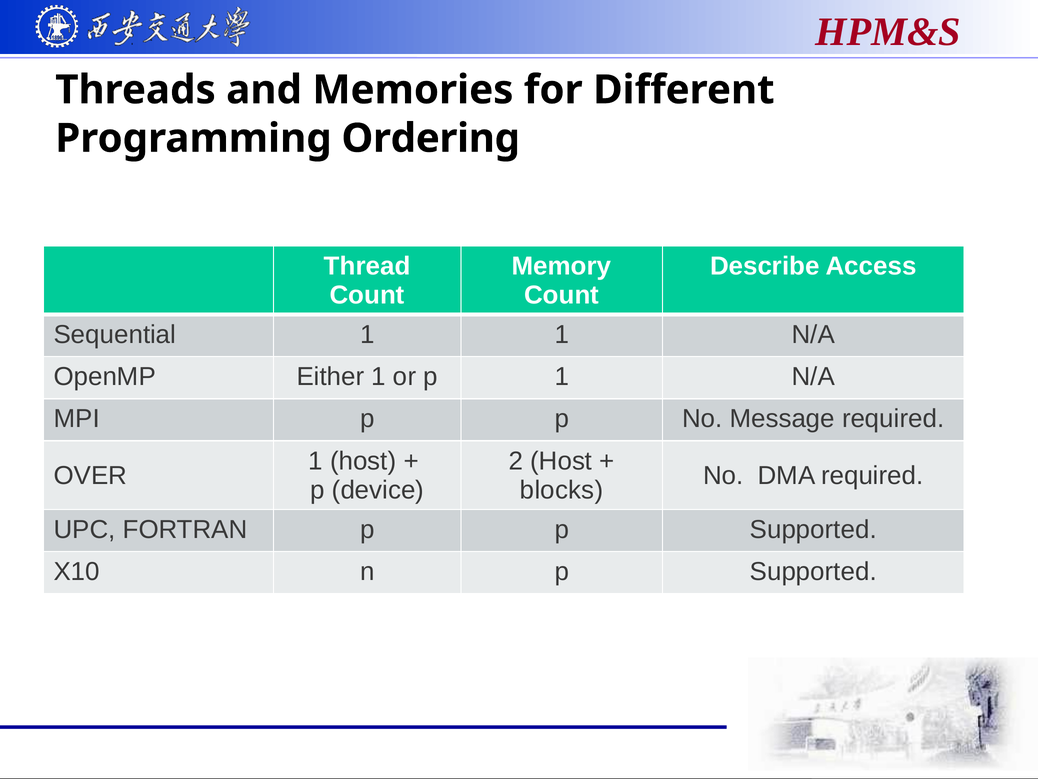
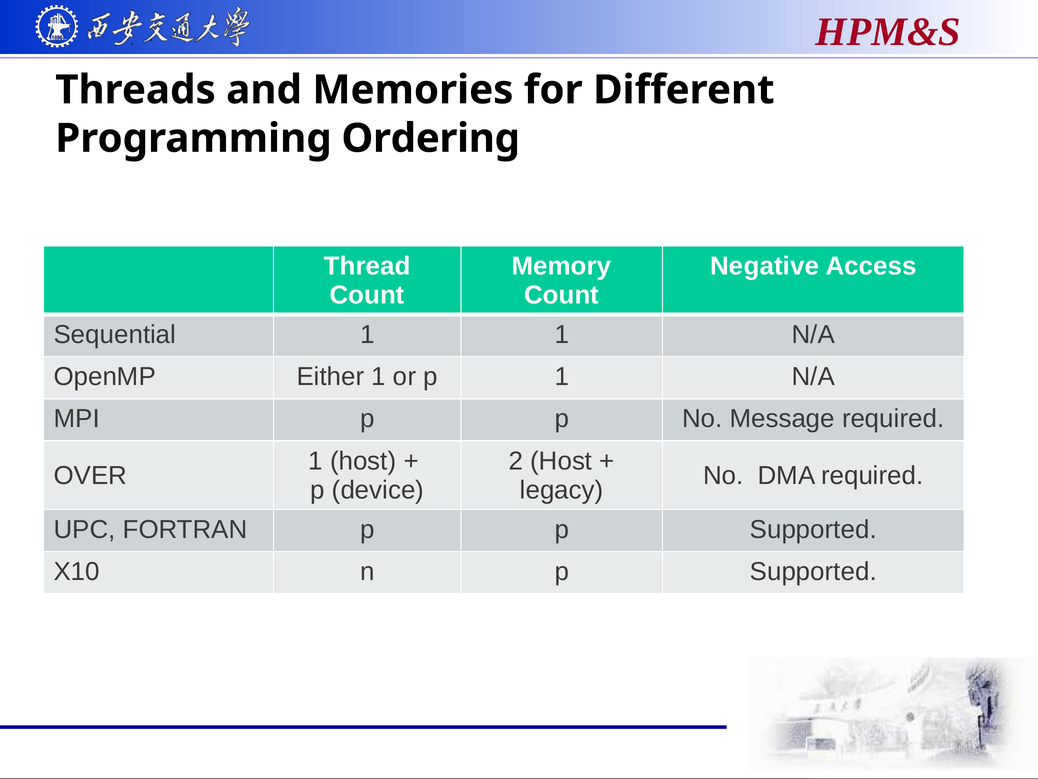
Describe: Describe -> Negative (765, 266)
blocks: blocks -> legacy (562, 490)
